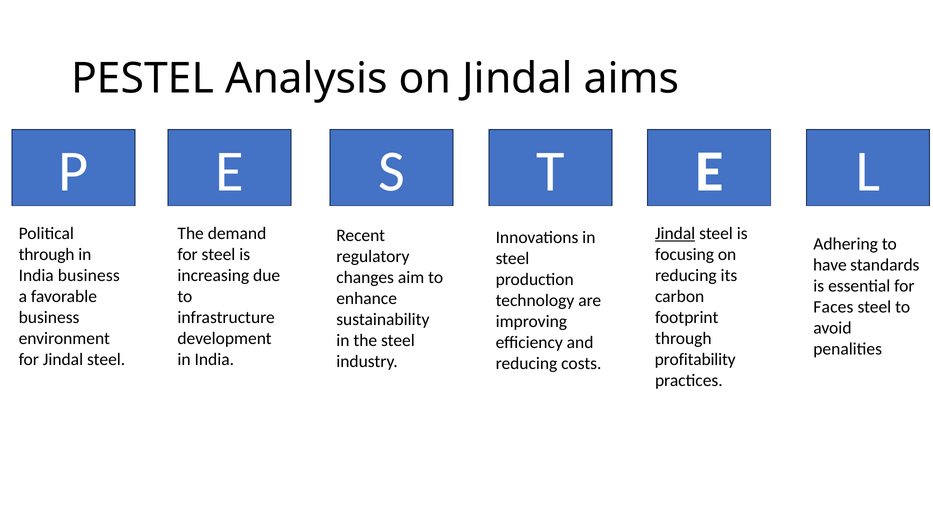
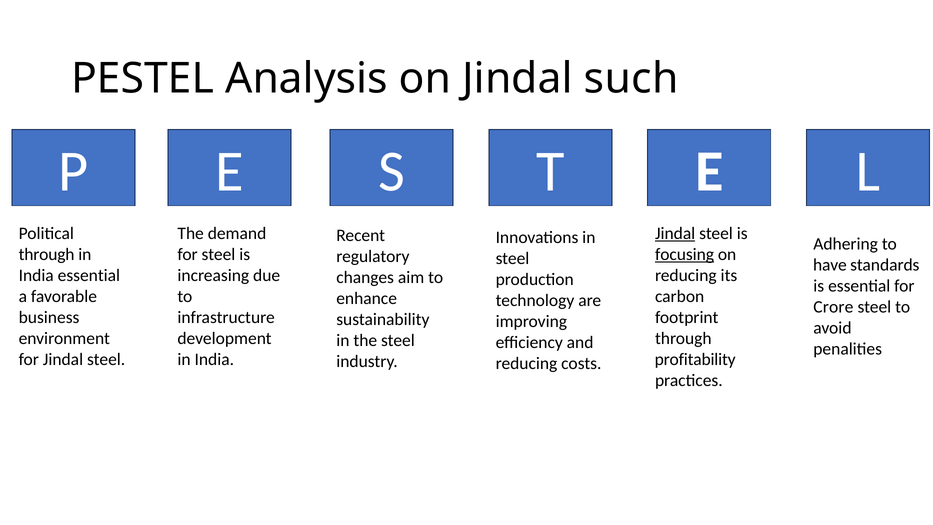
aims: aims -> such (631, 78)
focusing underline: none -> present (684, 254)
India business: business -> essential (89, 275)
Faces: Faces -> Crore (833, 307)
